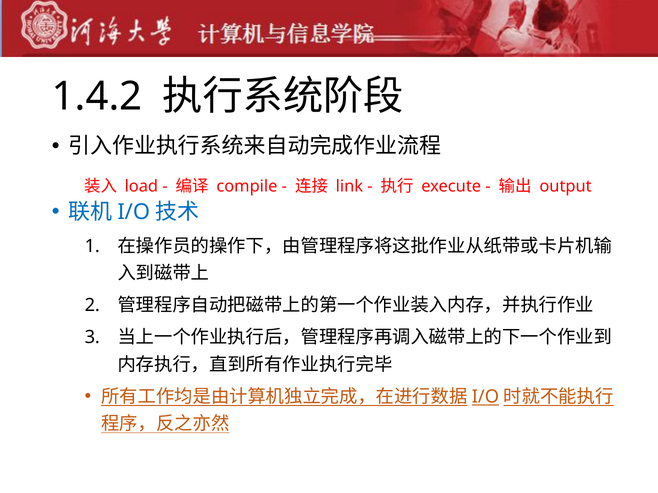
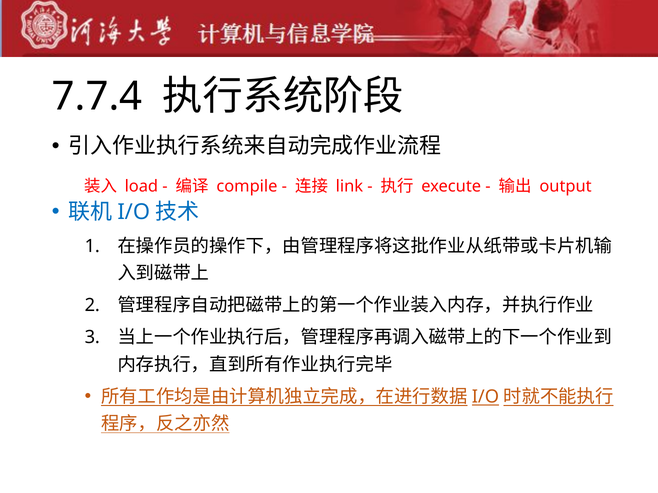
1.4.2: 1.4.2 -> 7.7.4 (97, 96)
